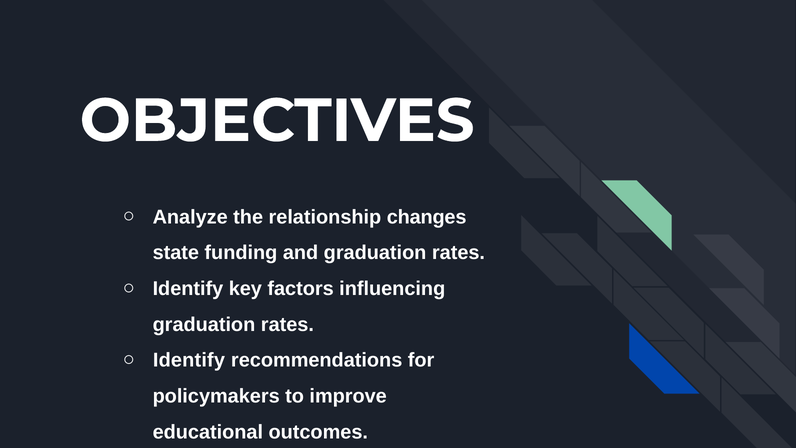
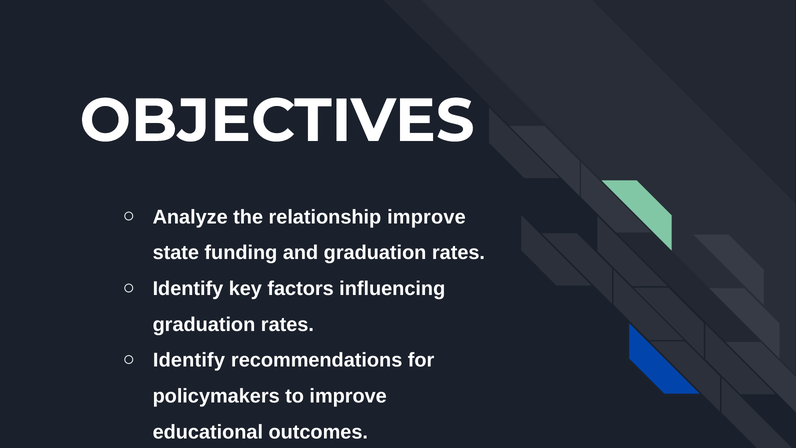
relationship changes: changes -> improve (426, 217)
